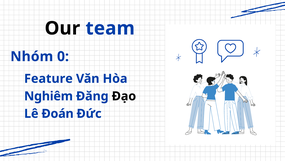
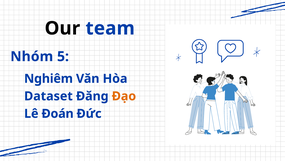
0: 0 -> 5 (63, 56)
Feature: Feature -> Nghiêm (49, 78)
Nghiêm: Nghiêm -> Dataset (48, 96)
Đạo colour: black -> orange (124, 96)
